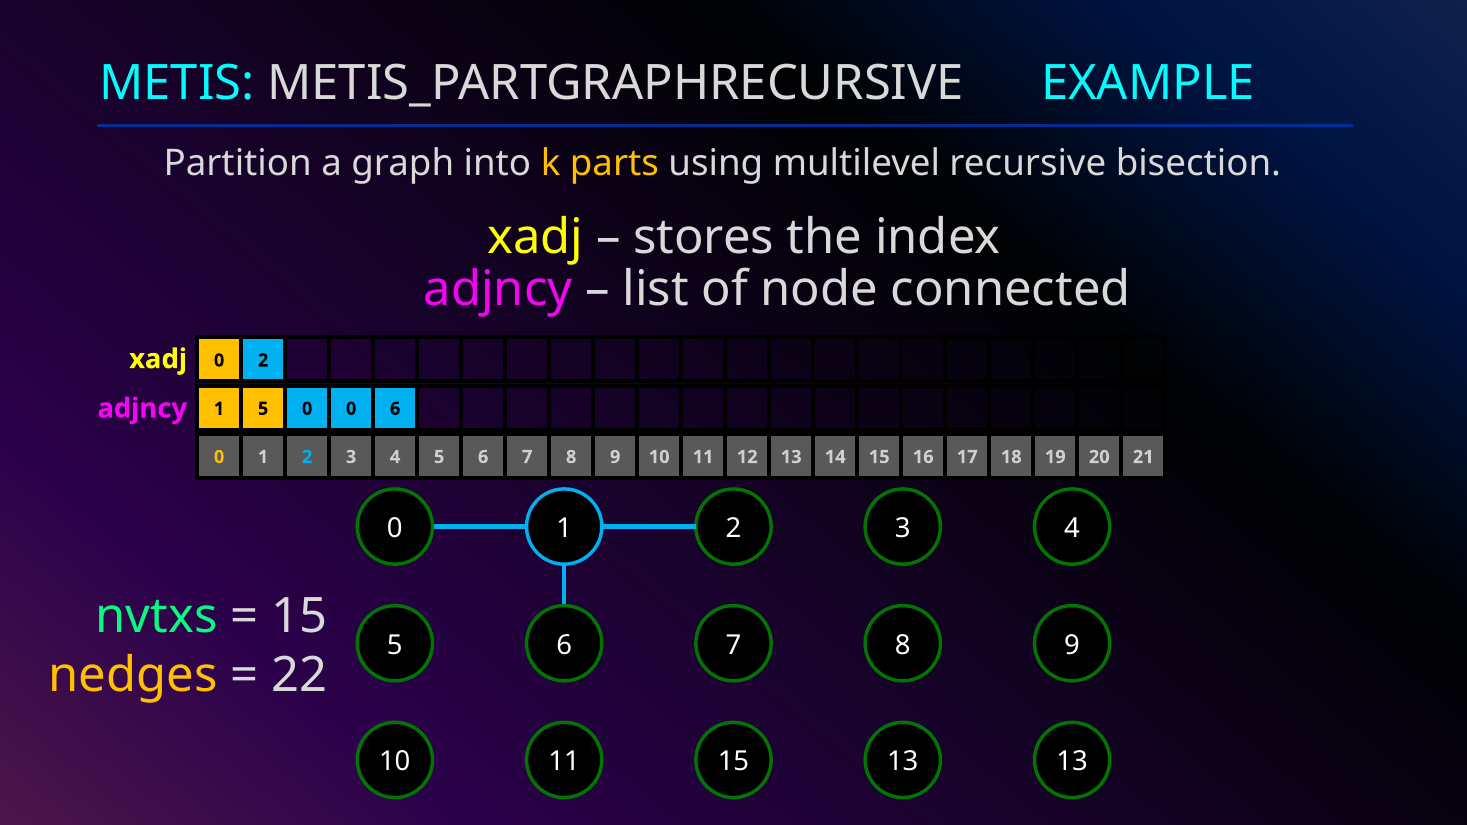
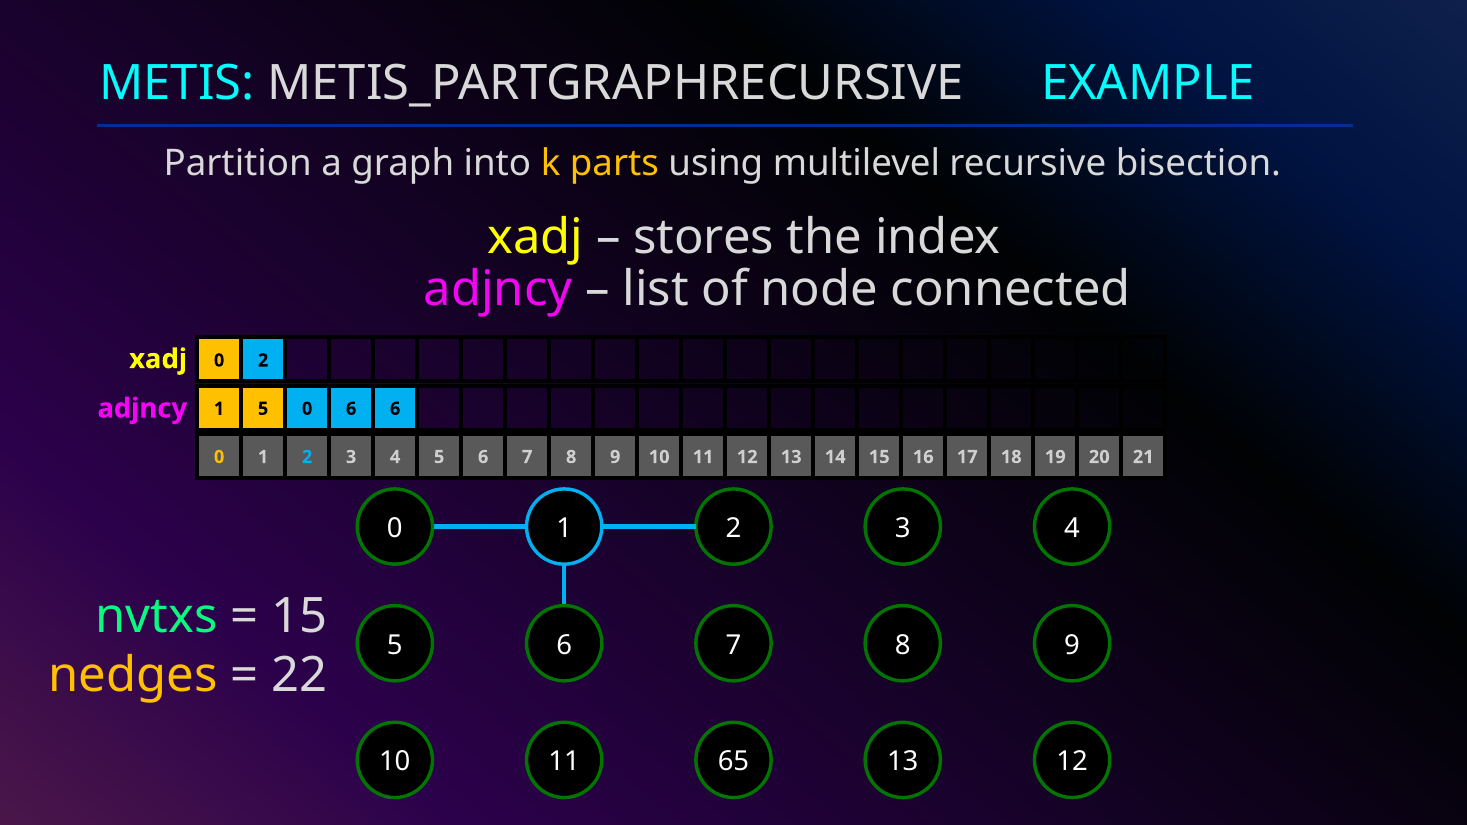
0 0: 0 -> 6 (351, 409)
11 15: 15 -> 65 (733, 762)
13 13: 13 -> 12 (1072, 762)
